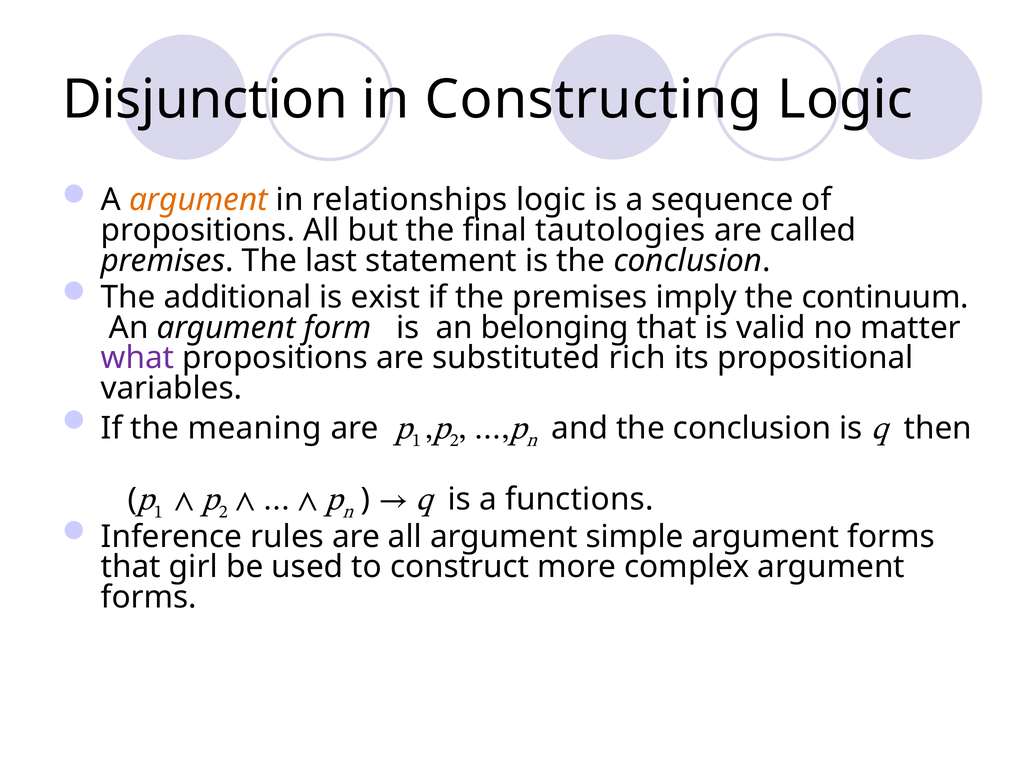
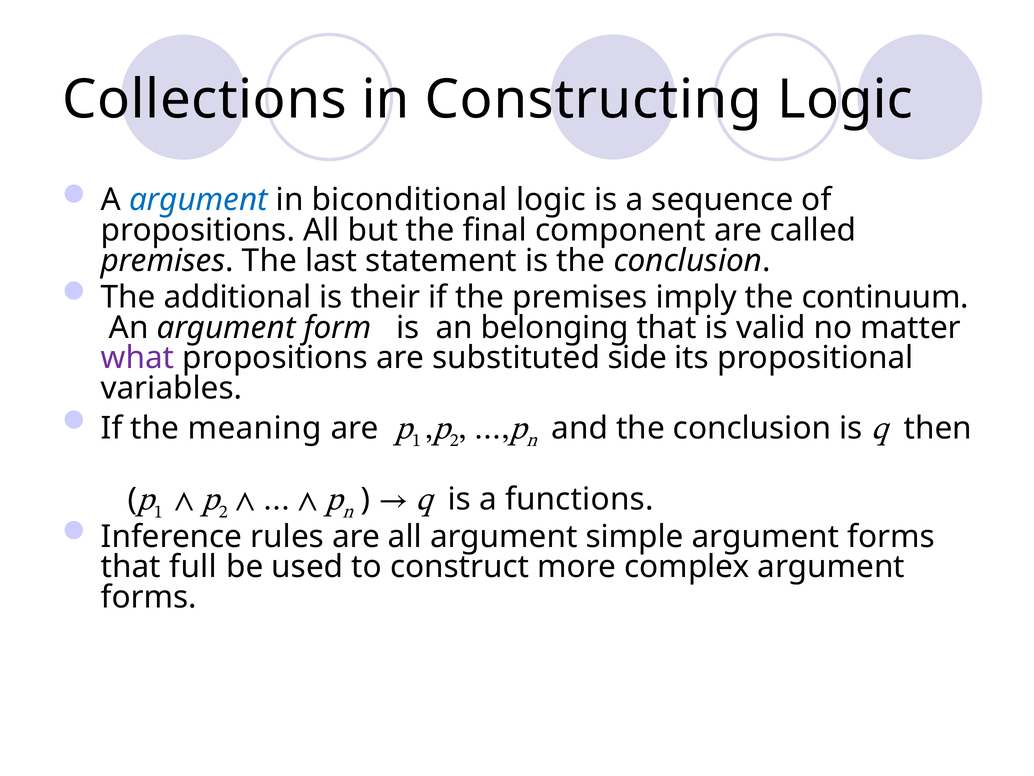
Disjunction: Disjunction -> Collections (205, 99)
argument colour: orange -> blue (198, 200)
relationships: relationships -> biconditional (410, 200)
tautologies: tautologies -> component (621, 230)
exist: exist -> their (385, 297)
rich: rich -> side (637, 358)
girl: girl -> full (193, 567)
